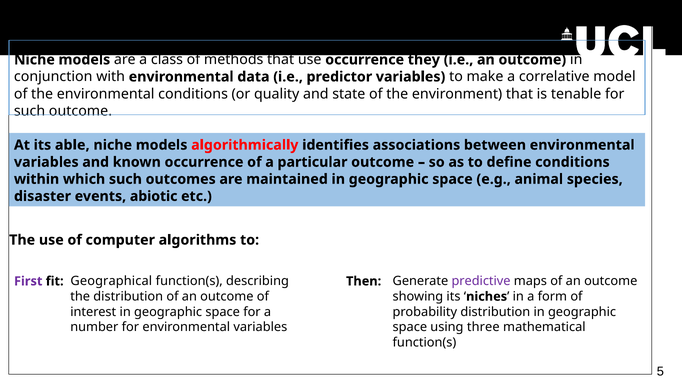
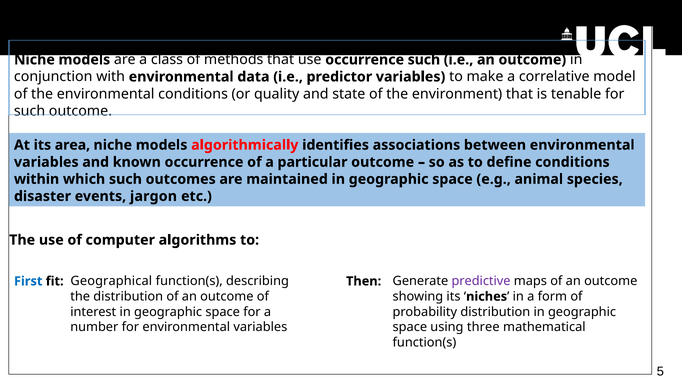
occurrence they: they -> such (424, 60)
able: able -> area (72, 145)
abiotic: abiotic -> jargon (154, 196)
First colour: purple -> blue (28, 281)
